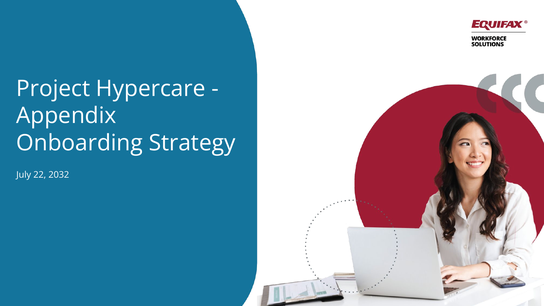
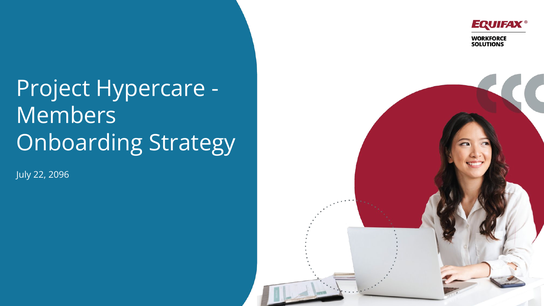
Appendix: Appendix -> Members (66, 116)
2032: 2032 -> 2096 (59, 175)
